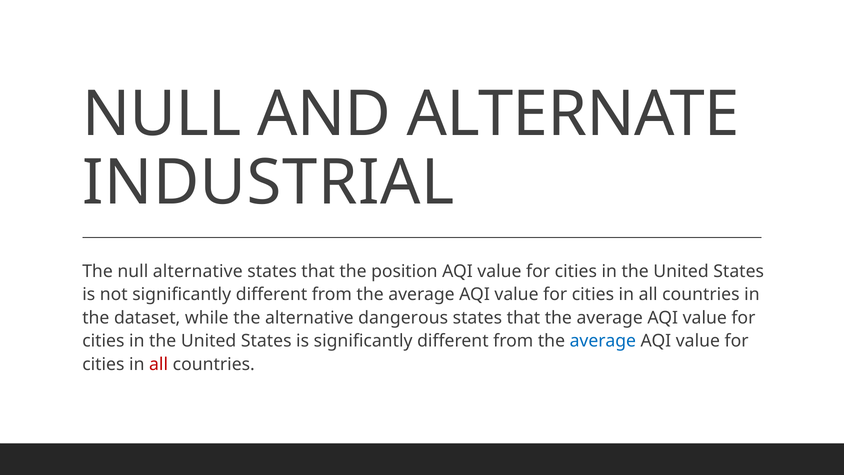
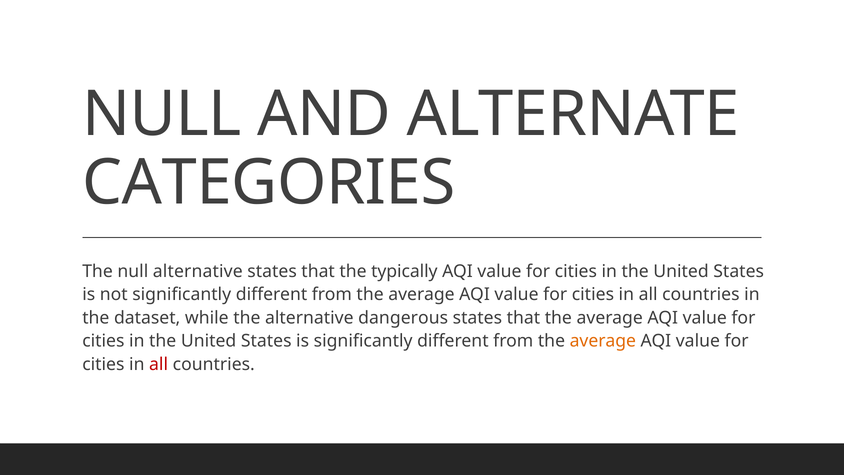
INDUSTRIAL: INDUSTRIAL -> CATEGORIES (269, 183)
position: position -> typically (404, 271)
average colour: blue -> orange (603, 341)
